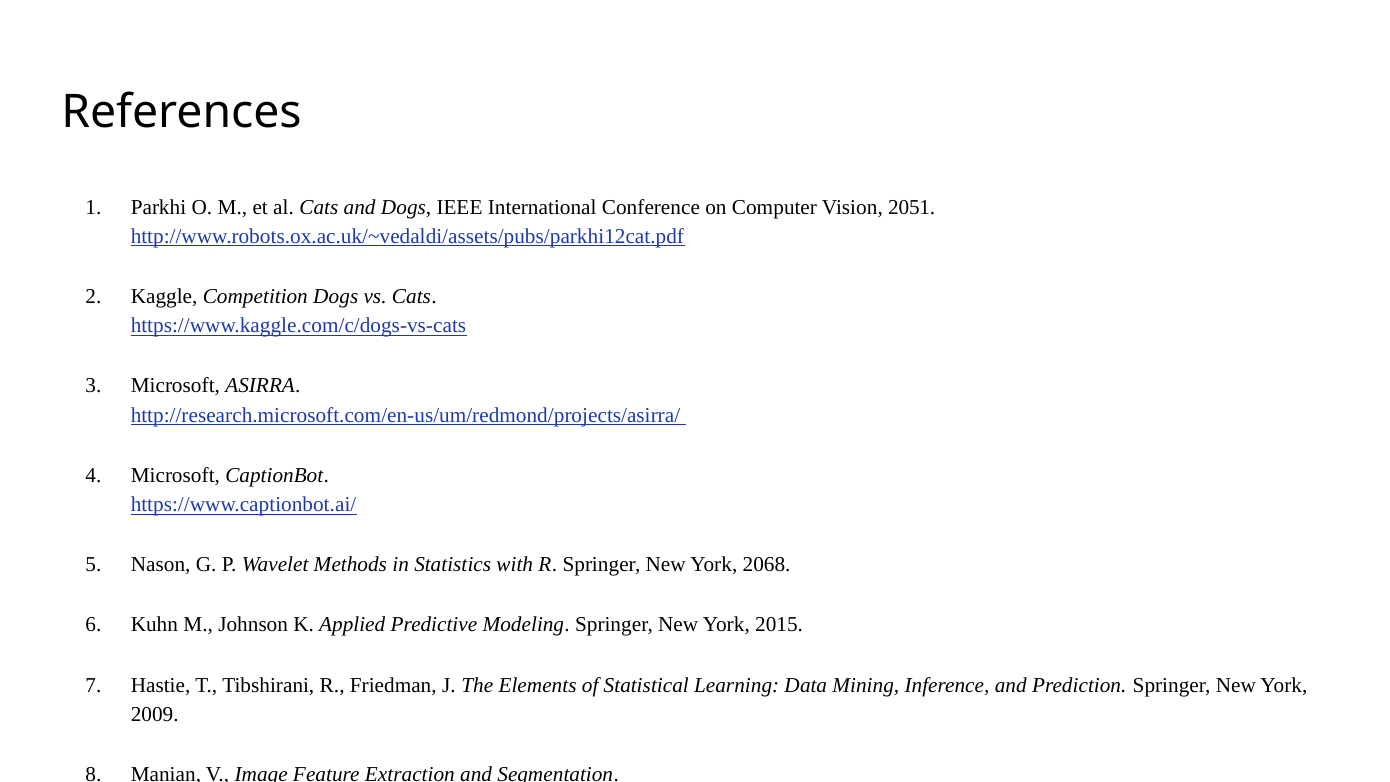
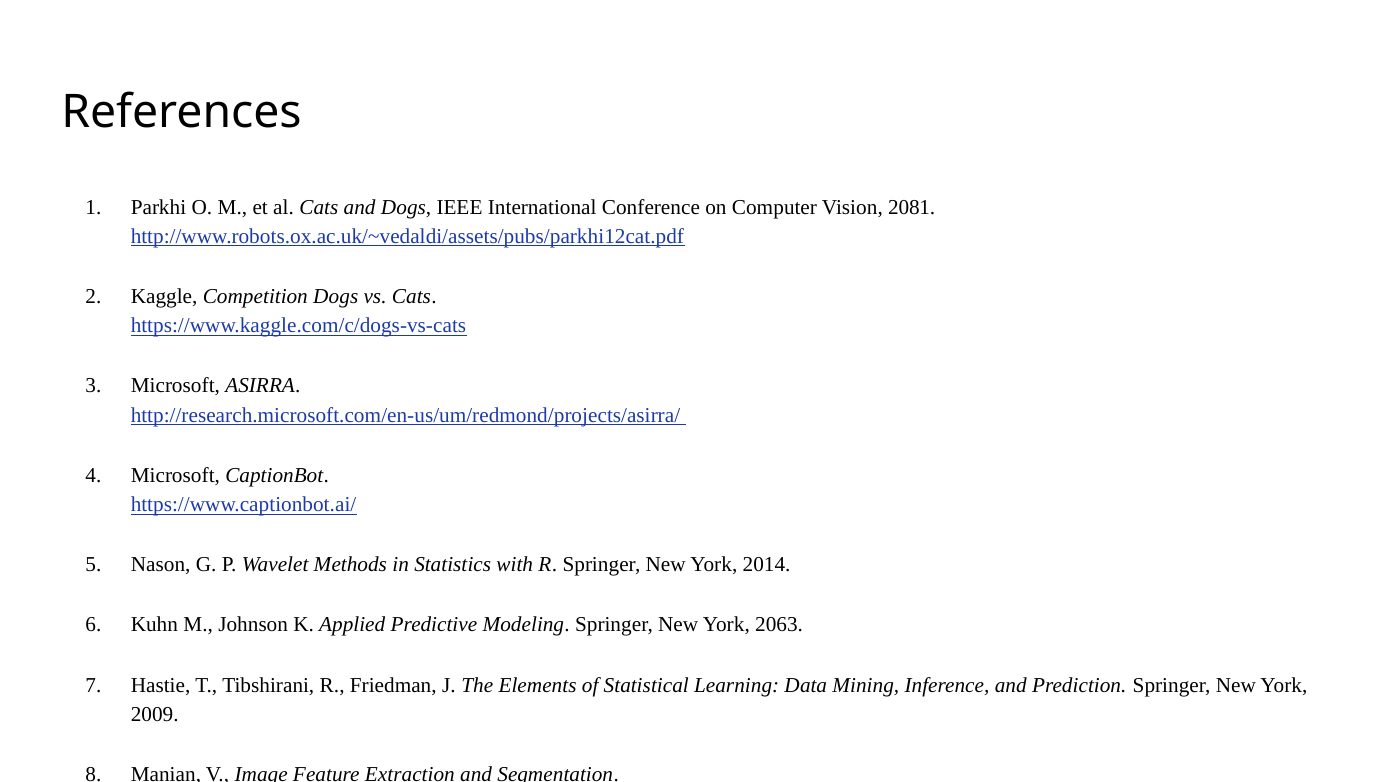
2051: 2051 -> 2081 (912, 207)
York 2068: 2068 -> 2014 (767, 565)
2015: 2015 -> 2063 (779, 625)
